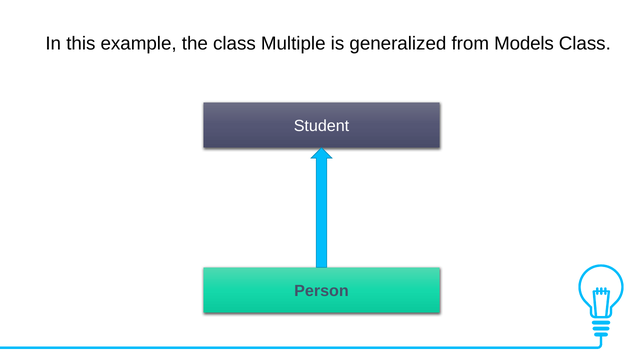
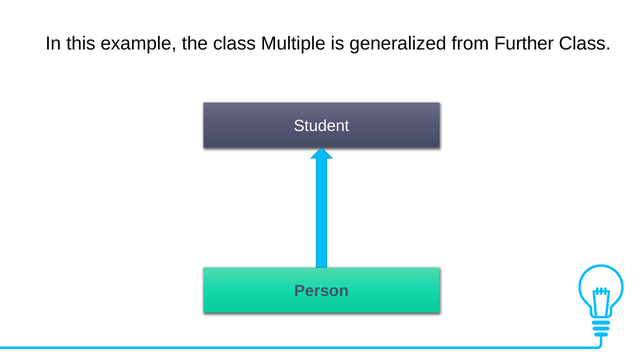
Models: Models -> Further (524, 44)
